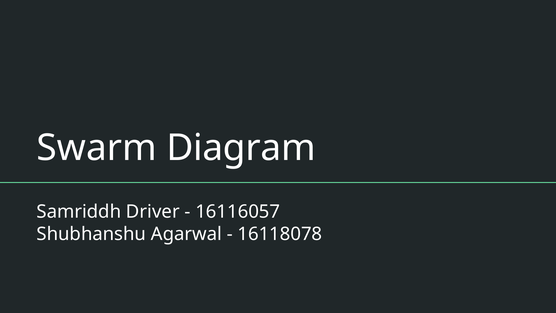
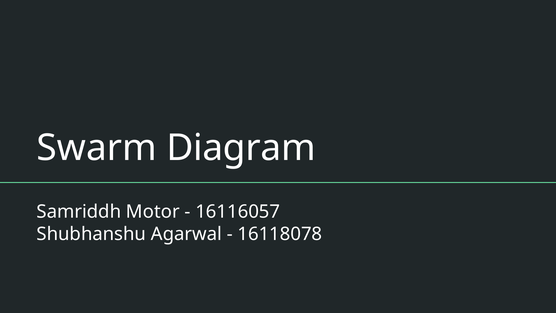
Driver: Driver -> Motor (153, 211)
